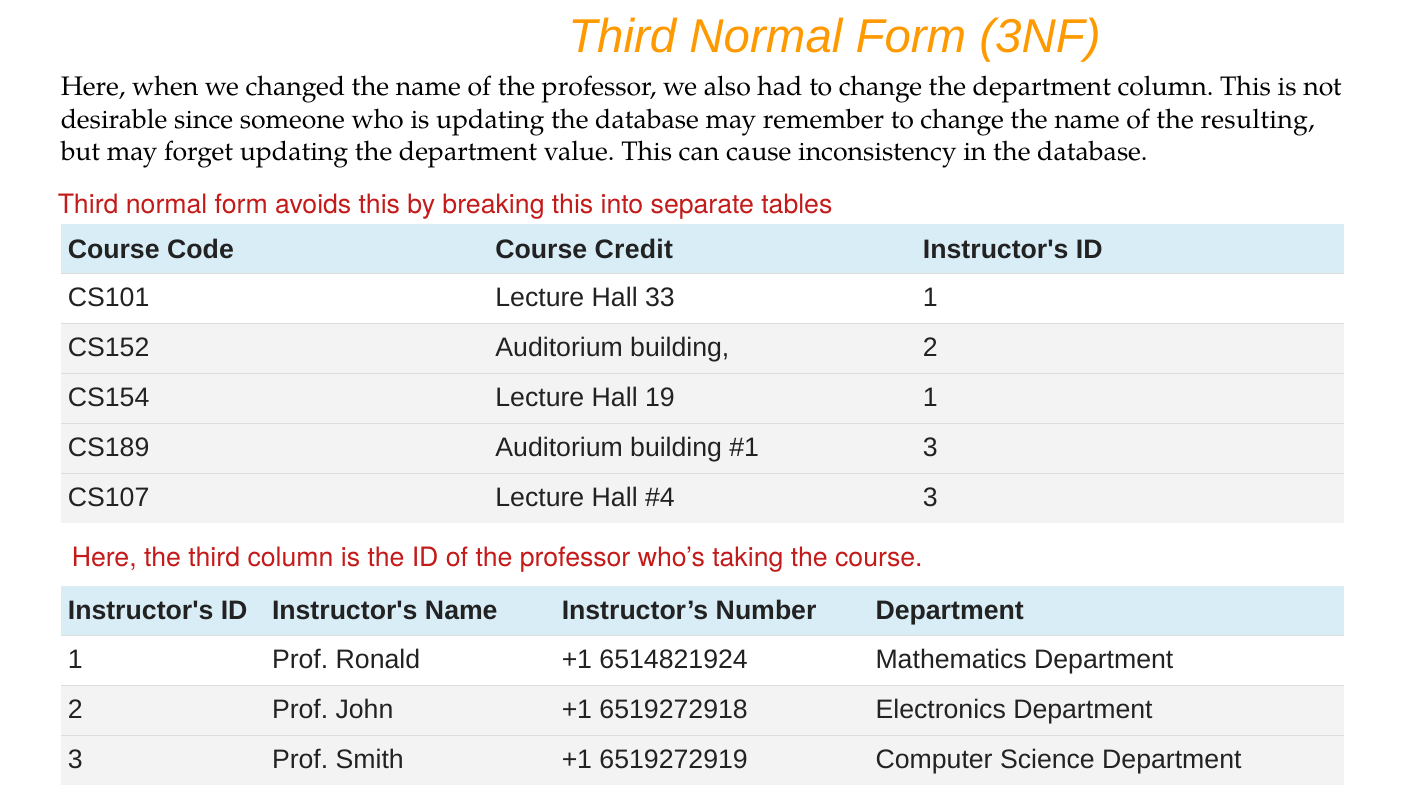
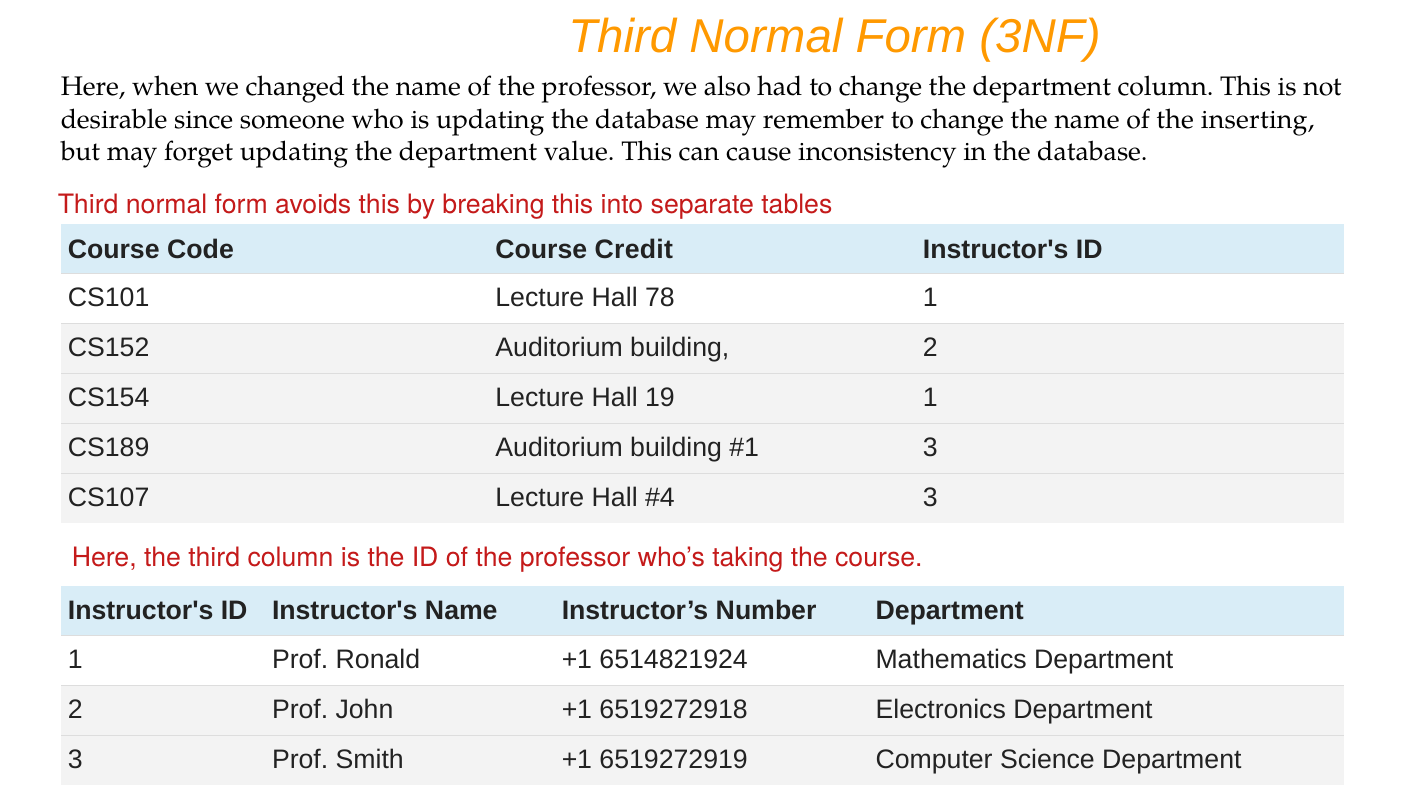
resulting: resulting -> inserting (1258, 119)
33: 33 -> 78 (660, 298)
